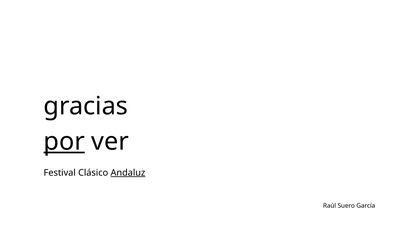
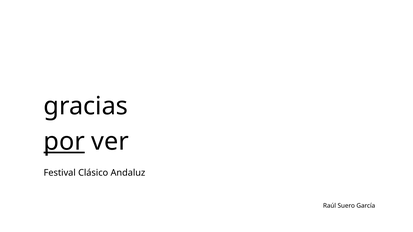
Andaluz underline: present -> none (128, 173)
